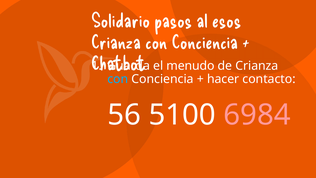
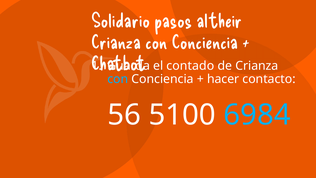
esos: esos -> their (227, 21)
menudo: menudo -> contado (190, 66)
6984 colour: pink -> light blue (257, 115)
